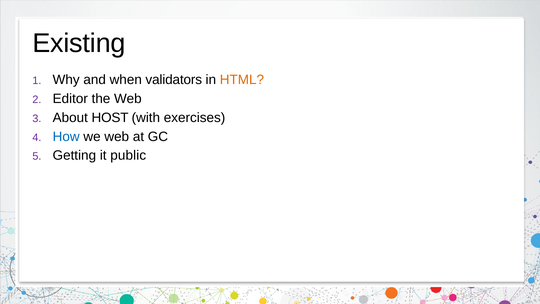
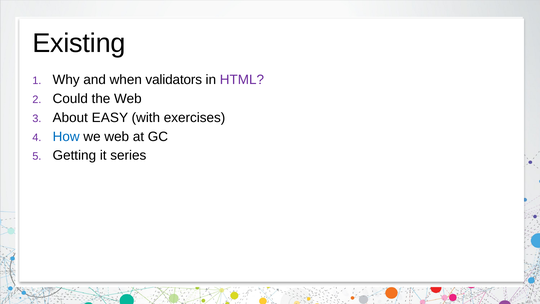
HTML colour: orange -> purple (242, 80)
Editor: Editor -> Could (70, 99)
HOST: HOST -> EASY (110, 118)
public: public -> series (128, 155)
